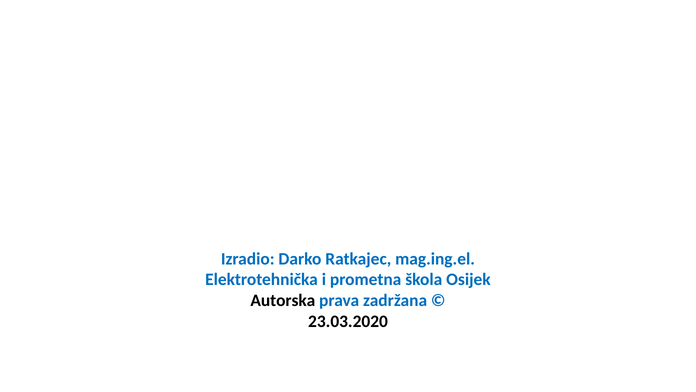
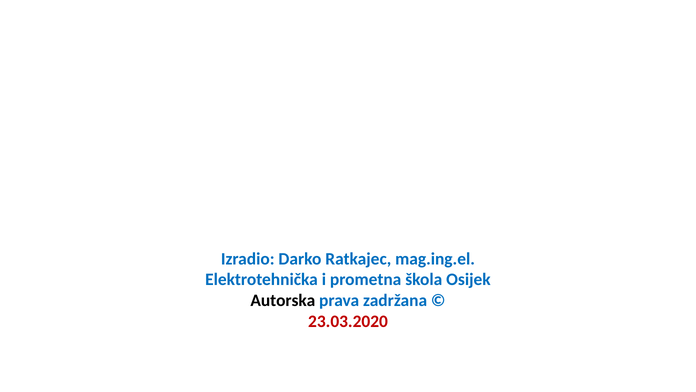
23.03.2020 colour: black -> red (348, 321)
